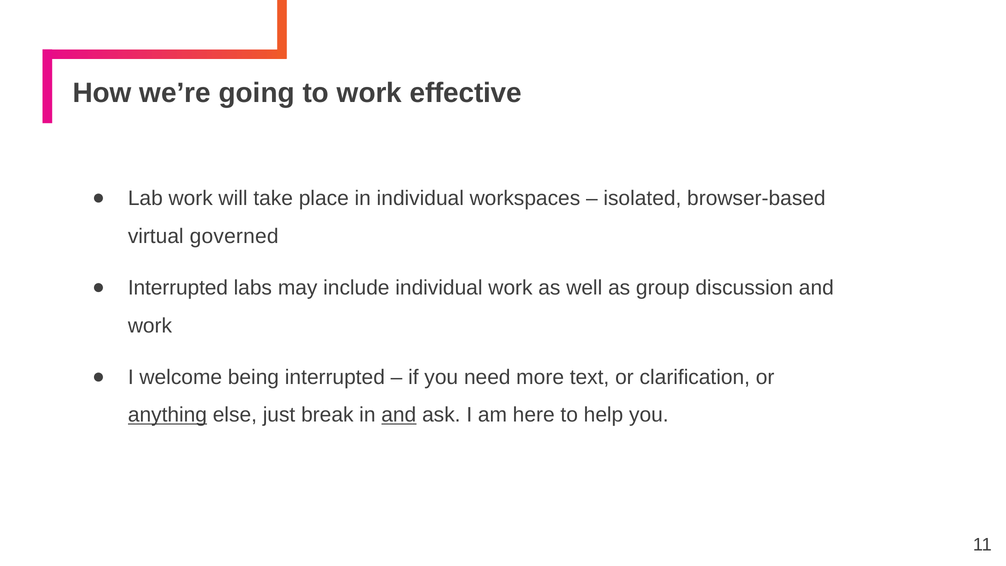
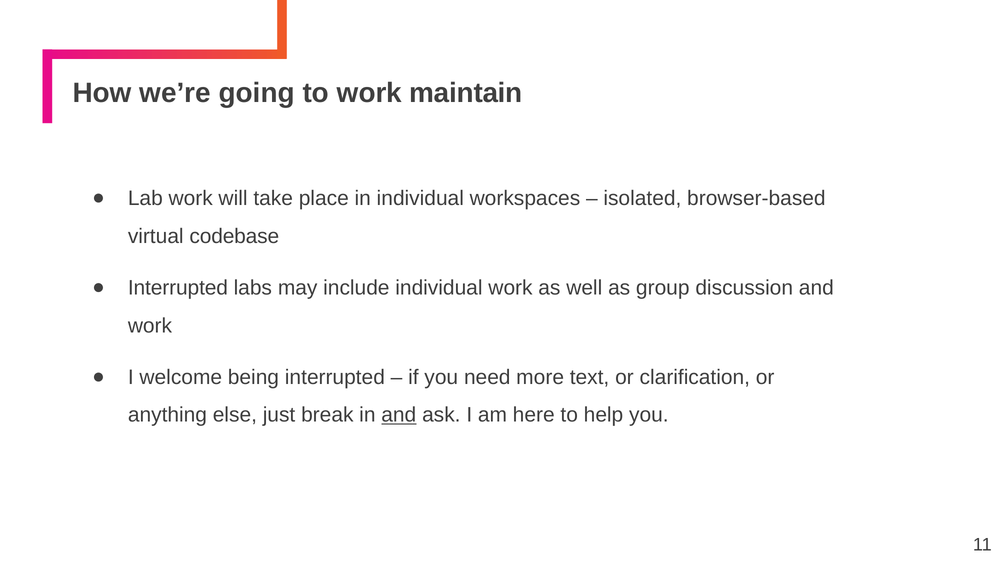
effective: effective -> maintain (466, 93)
governed: governed -> codebase (234, 236)
anything underline: present -> none (167, 415)
